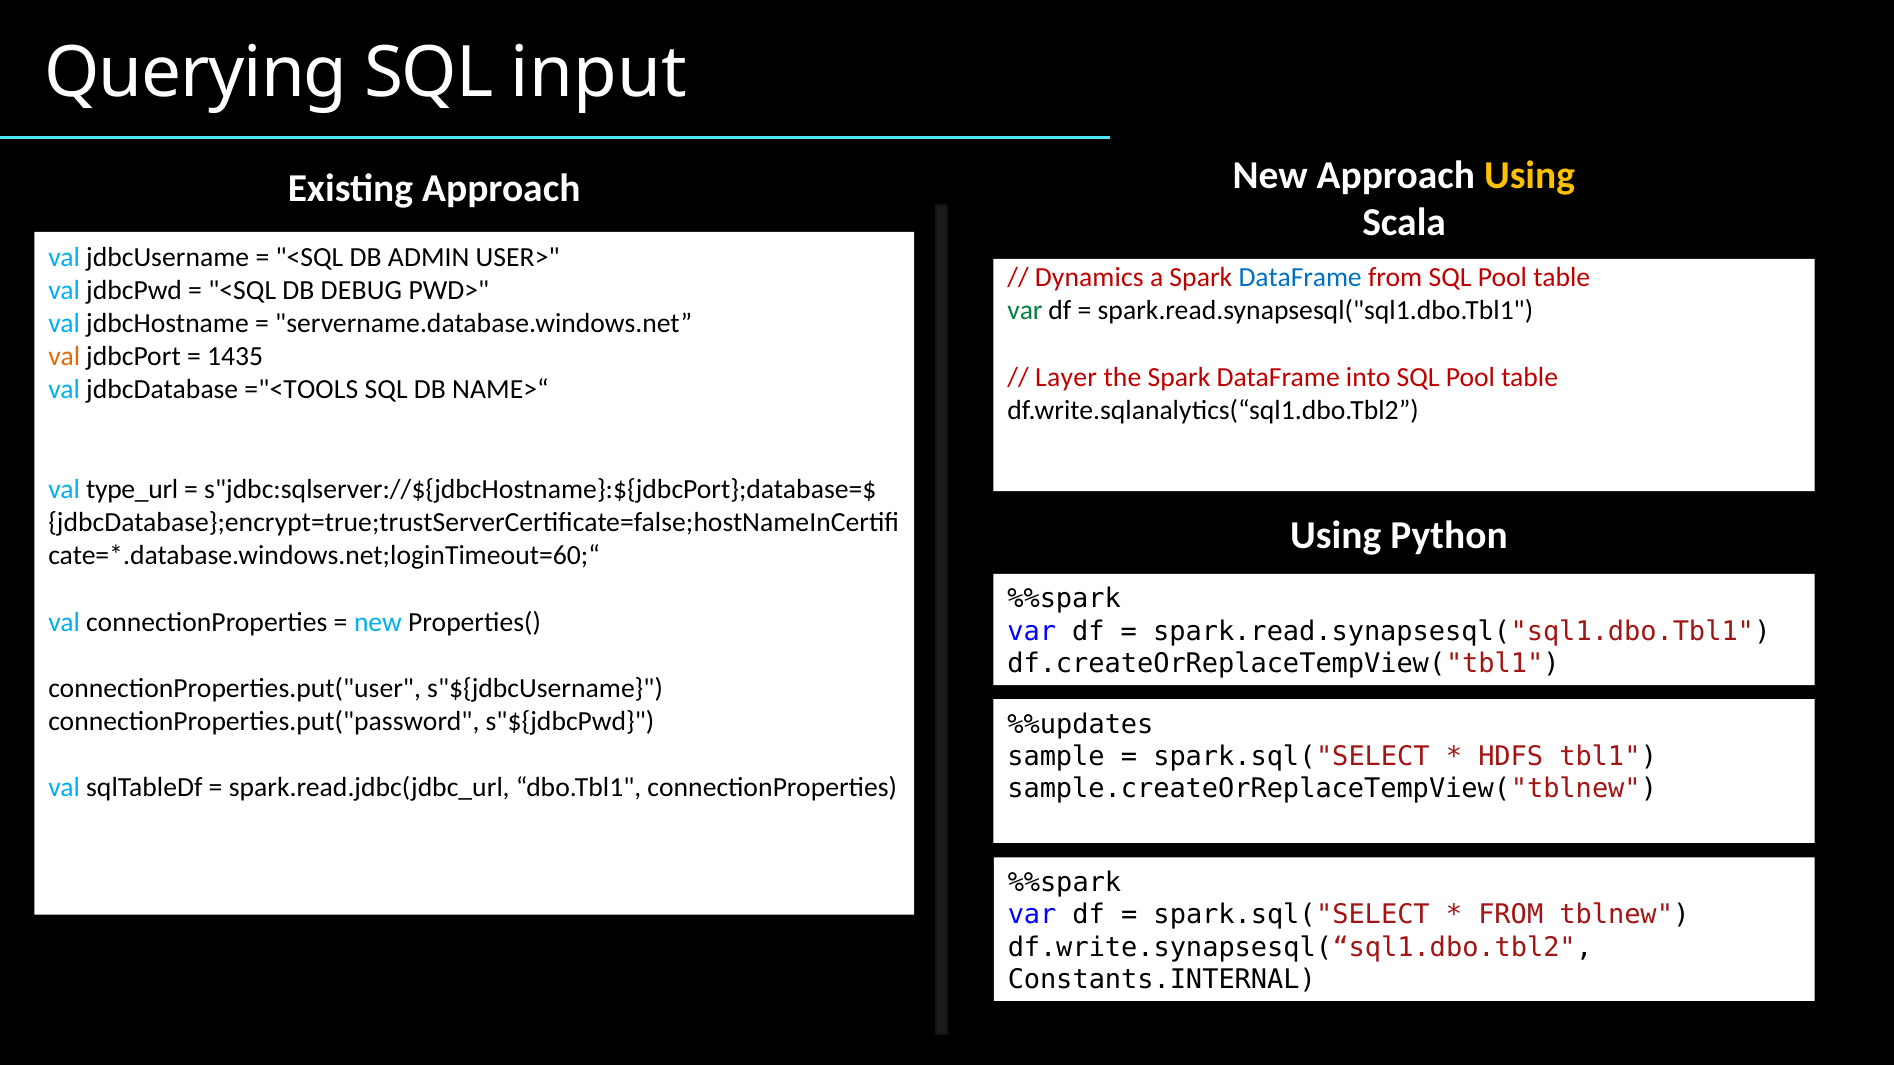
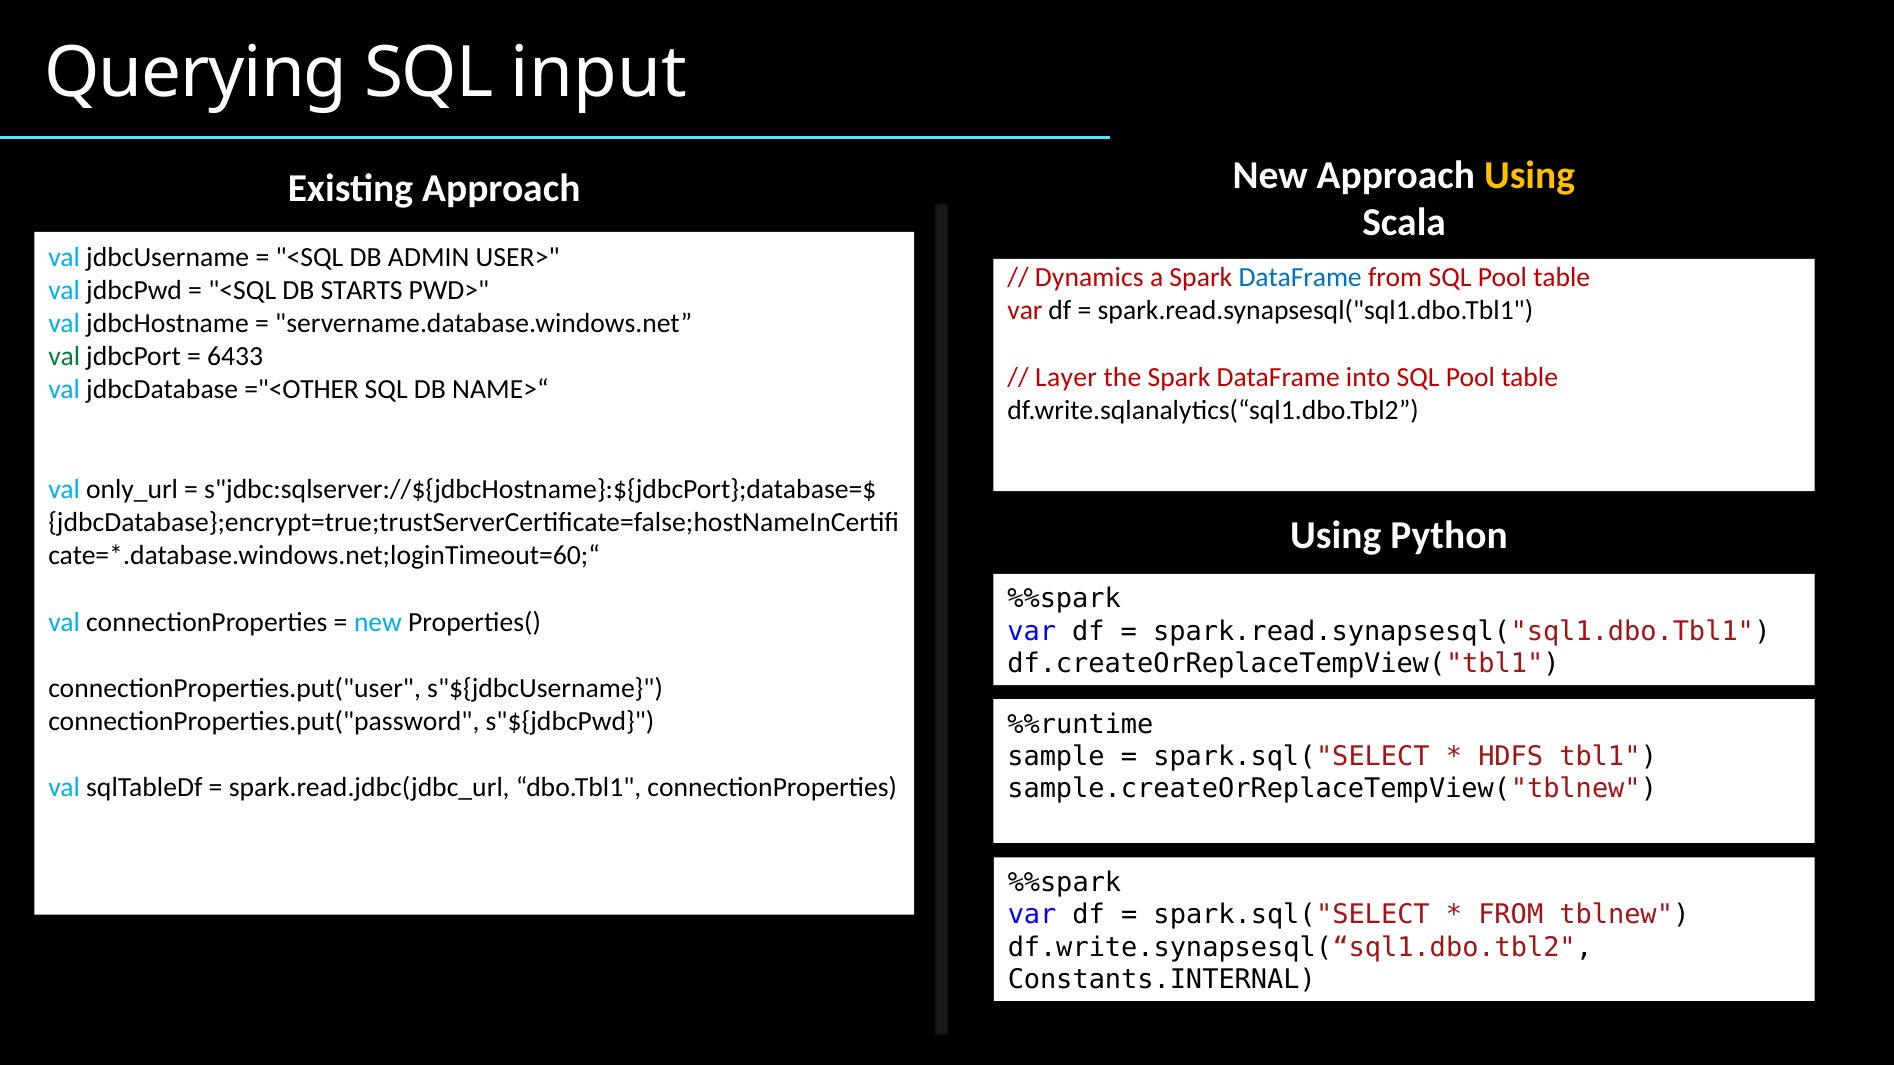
DEBUG: DEBUG -> STARTS (362, 291)
var colour: green -> red (1025, 311)
val colour: orange -> green (64, 357)
1435: 1435 -> 6433 (235, 357)
="<TOOLS: ="<TOOLS -> ="<OTHER (302, 390)
type_url: type_url -> only_url (132, 490)
%%updates: %%updates -> %%runtime (1080, 724)
